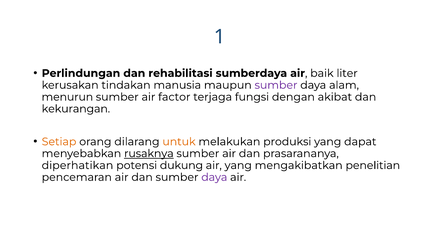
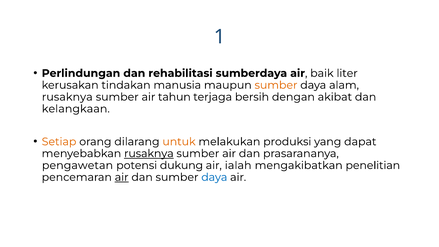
sumber colour: purple -> orange (276, 85)
menurun: menurun -> rusaknya (67, 97)
factor: factor -> tahun (174, 97)
fungsi: fungsi -> bersih (252, 97)
kekurangan: kekurangan -> kelangkaan (76, 109)
diperhatikan: diperhatikan -> pengawetan (77, 165)
air yang: yang -> ialah (238, 165)
air underline: none -> present (122, 177)
daya colour: purple -> blue (214, 177)
